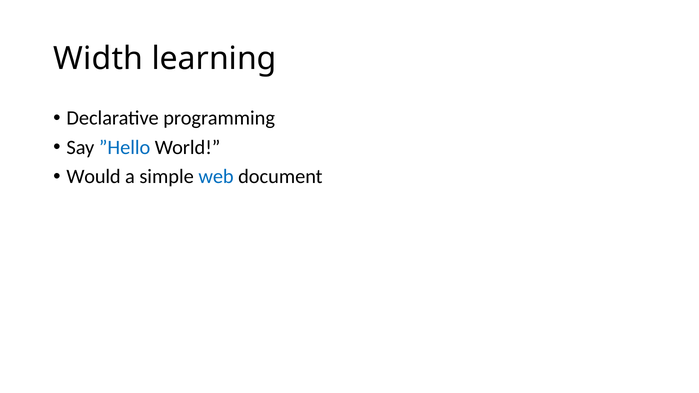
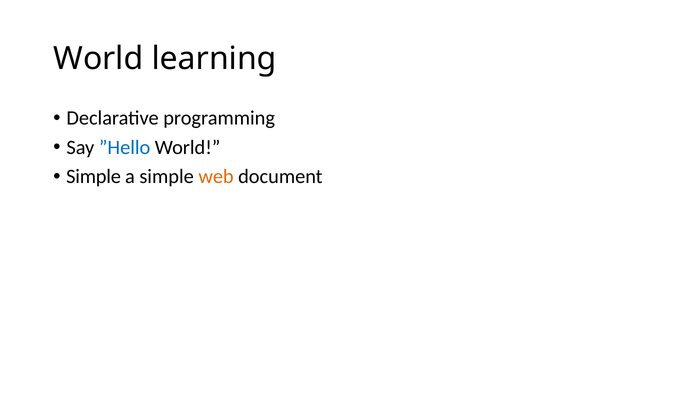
Width: Width -> World (98, 59)
Would: Would -> Simple (94, 177)
web colour: blue -> orange (216, 177)
